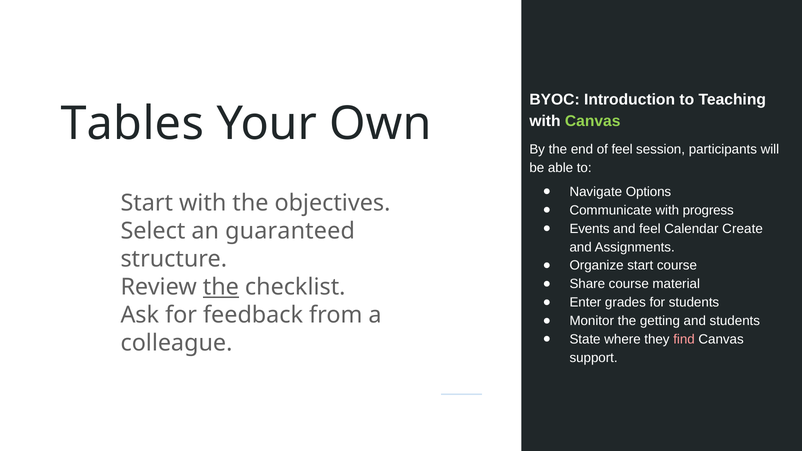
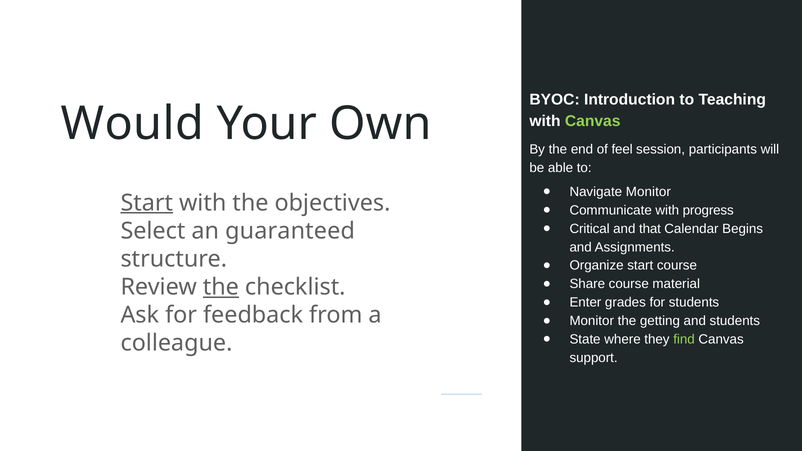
Tables: Tables -> Would (132, 124)
Navigate Options: Options -> Monitor (648, 192)
Start underline: none -> present (147, 203)
Events: Events -> Critical (590, 229)
and feel: feel -> that (650, 229)
Create: Create -> Begins (743, 229)
find colour: pink -> light green (684, 339)
